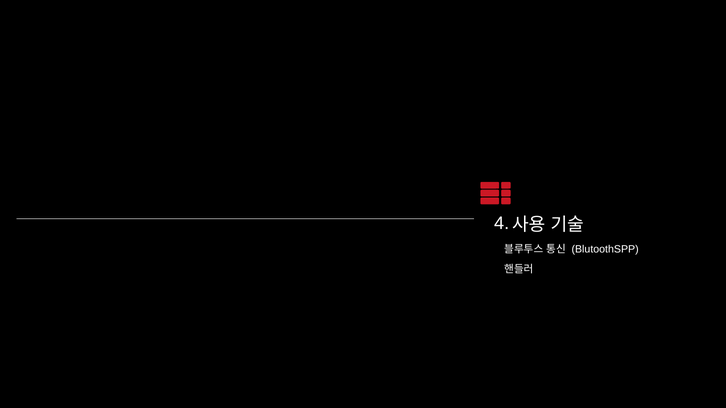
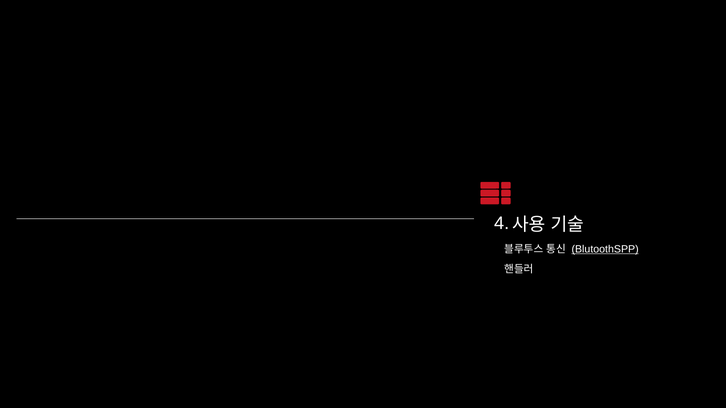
BlutoothSPP underline: none -> present (605, 249)
